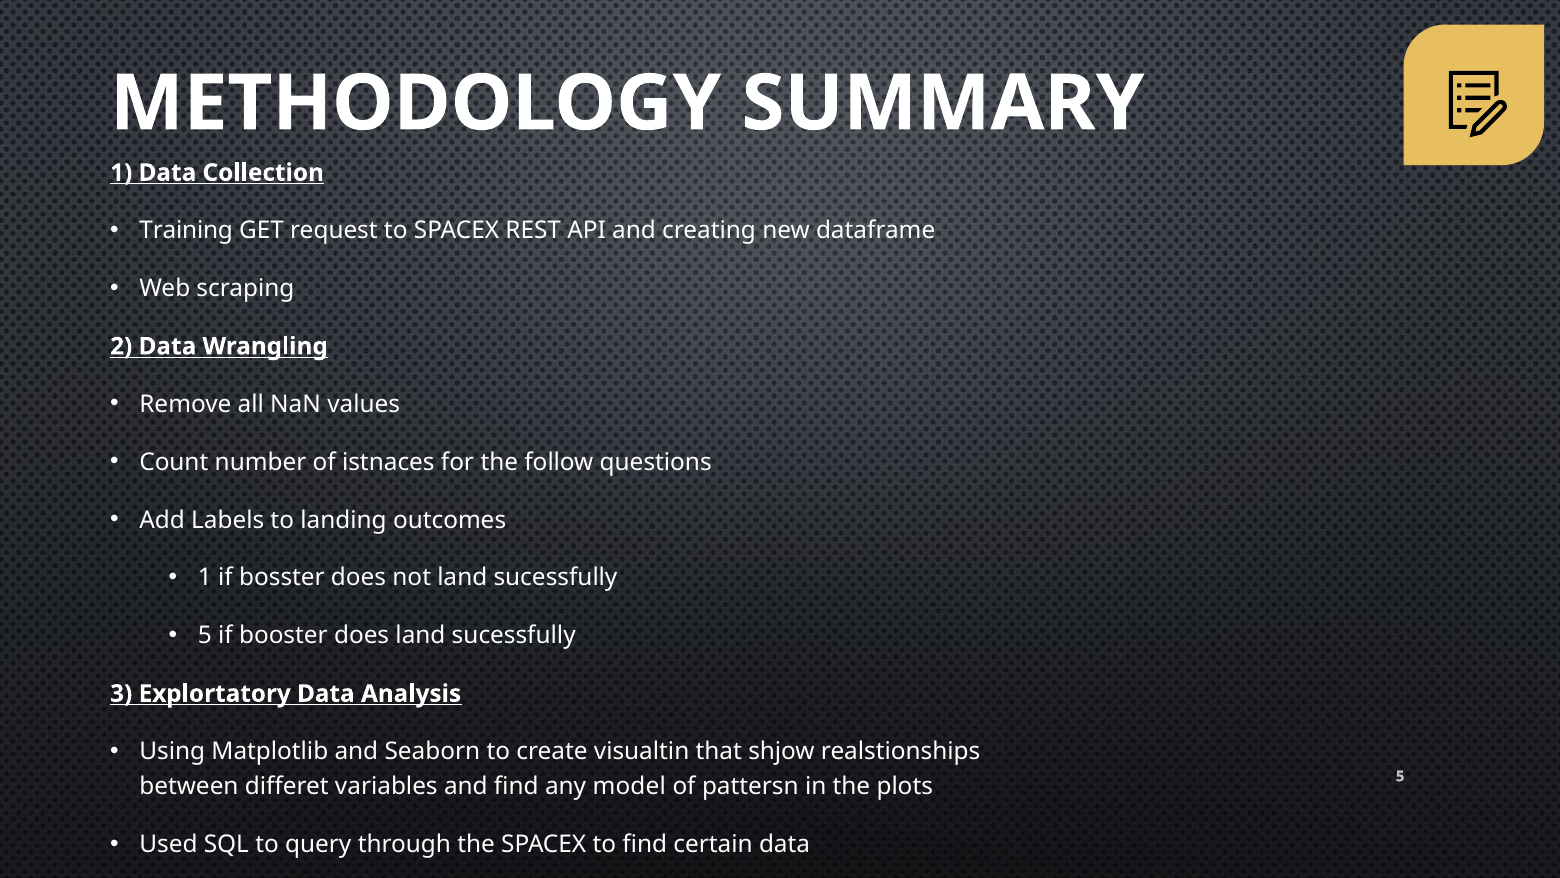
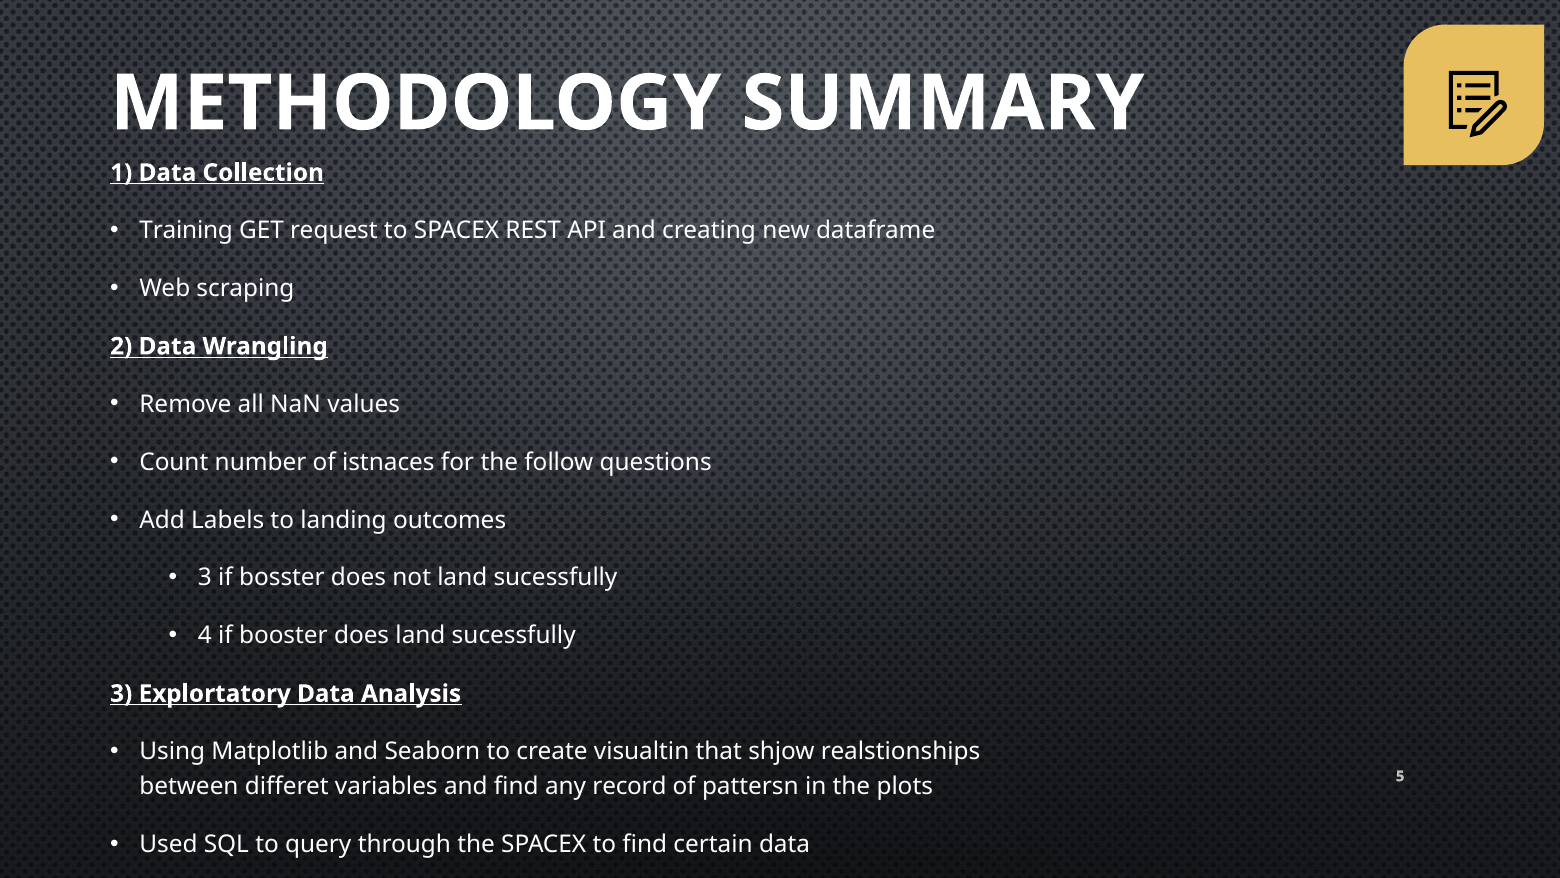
1: 1 -> 3 (205, 578)
5: 5 -> 4 (205, 635)
model: model -> record (629, 786)
